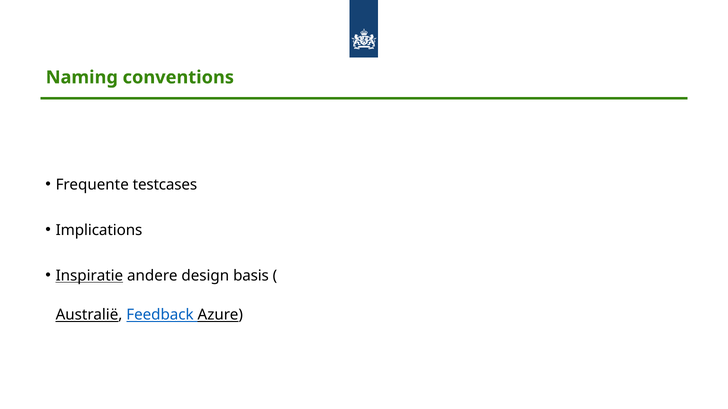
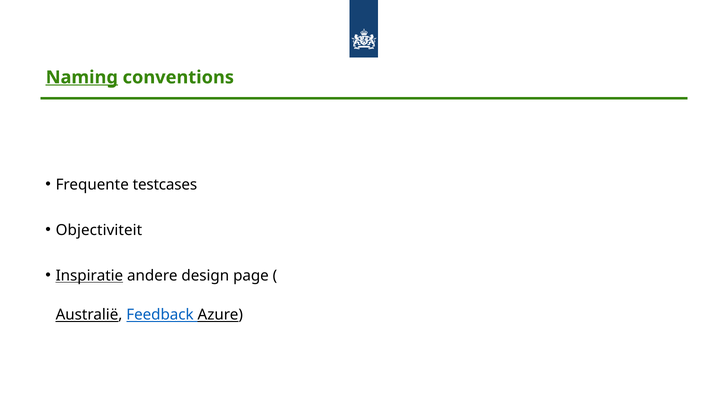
Naming underline: none -> present (82, 77)
Implications: Implications -> Objectiviteit (99, 231)
basis: basis -> page (251, 276)
